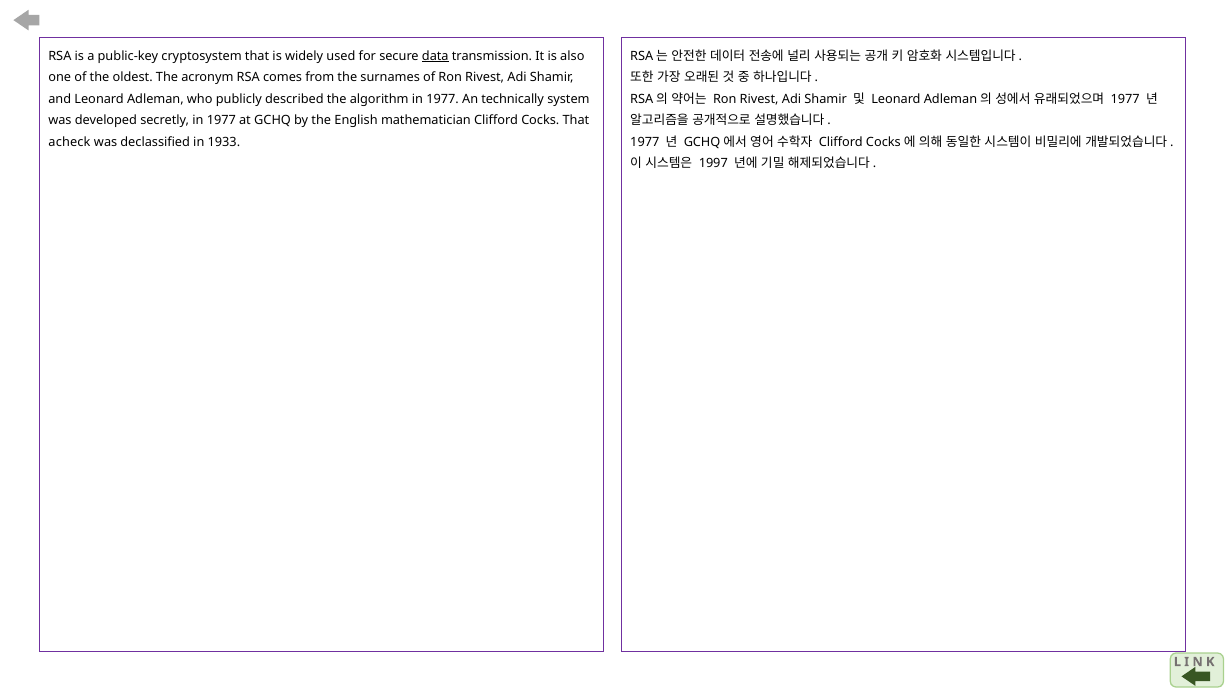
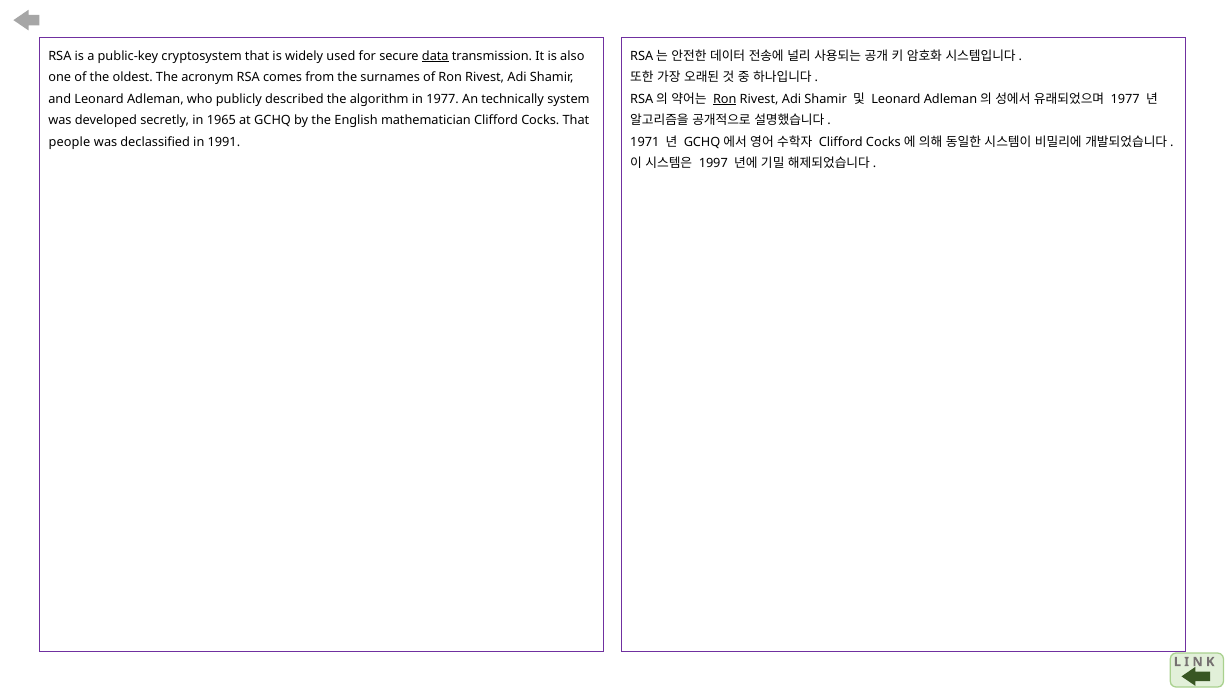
Ron underline: none -> present (725, 99)
secretly in 1977: 1977 -> 1965 (221, 121)
acheck: acheck -> people (69, 142)
1933: 1933 -> 1991 (224, 142)
1977: 1977 -> 1971 (645, 142)
